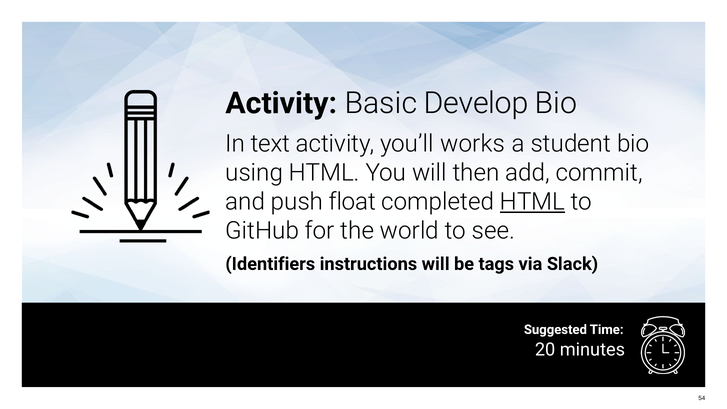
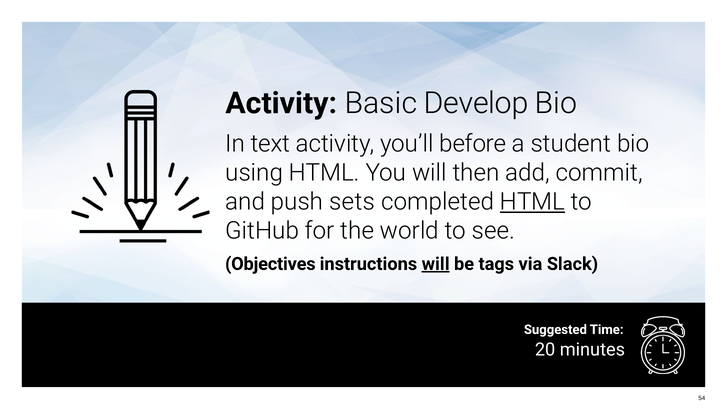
works: works -> before (473, 144)
float: float -> sets (352, 202)
Identifiers: Identifiers -> Objectives (270, 264)
will underline: none -> present (436, 264)
